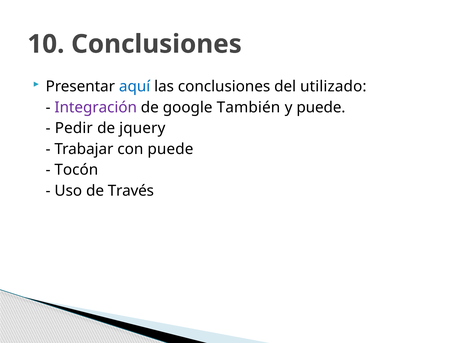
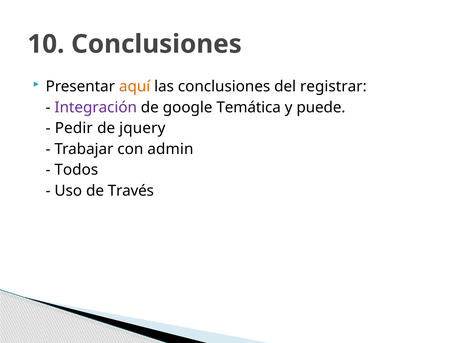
aquí colour: blue -> orange (135, 86)
utilizado: utilizado -> registrar (333, 86)
También: También -> Temática (249, 107)
con puede: puede -> admin (170, 149)
Tocón: Tocón -> Todos (76, 170)
